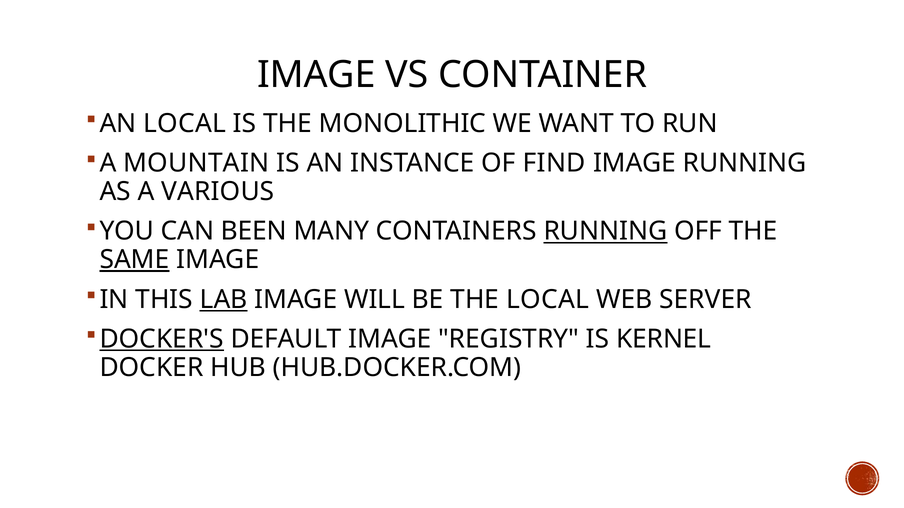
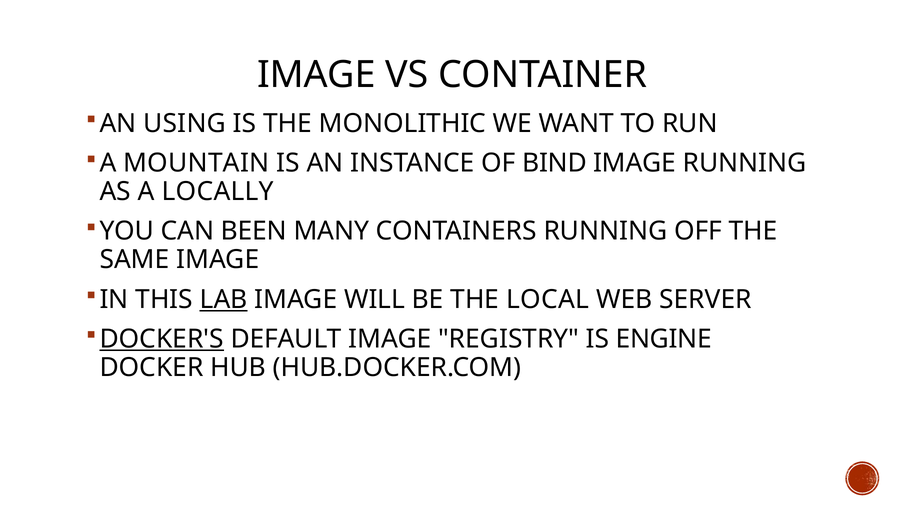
AN LOCAL: LOCAL -> USING (185, 124)
FIND: FIND -> BIND (555, 163)
VARIOUS: VARIOUS -> LOCALLY (218, 192)
RUNNING underline: present -> none (605, 232)
SAME underline: present -> none (135, 260)
KERNEL: KERNEL -> ENGINE (664, 339)
